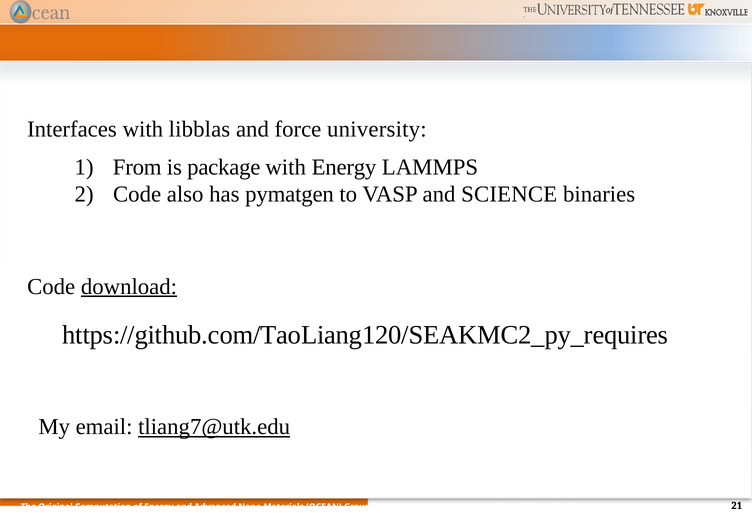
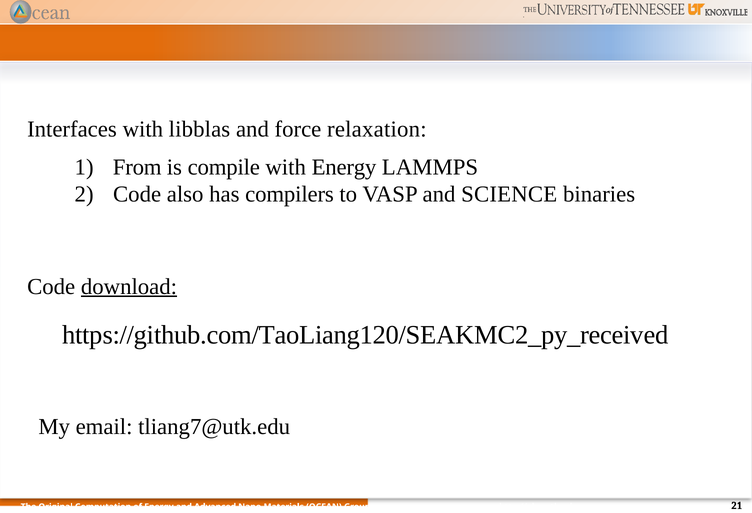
university: university -> relaxation (377, 129)
package: package -> compile (224, 167)
pymatgen: pymatgen -> compilers (290, 194)
https://github.com/TaoLiang120/SEAKMC2_py_requires: https://github.com/TaoLiang120/SEAKMC2_py_requires -> https://github.com/TaoLiang120/SEAKMC2_py_received (365, 335)
tliang7@utk.edu underline: present -> none (214, 427)
